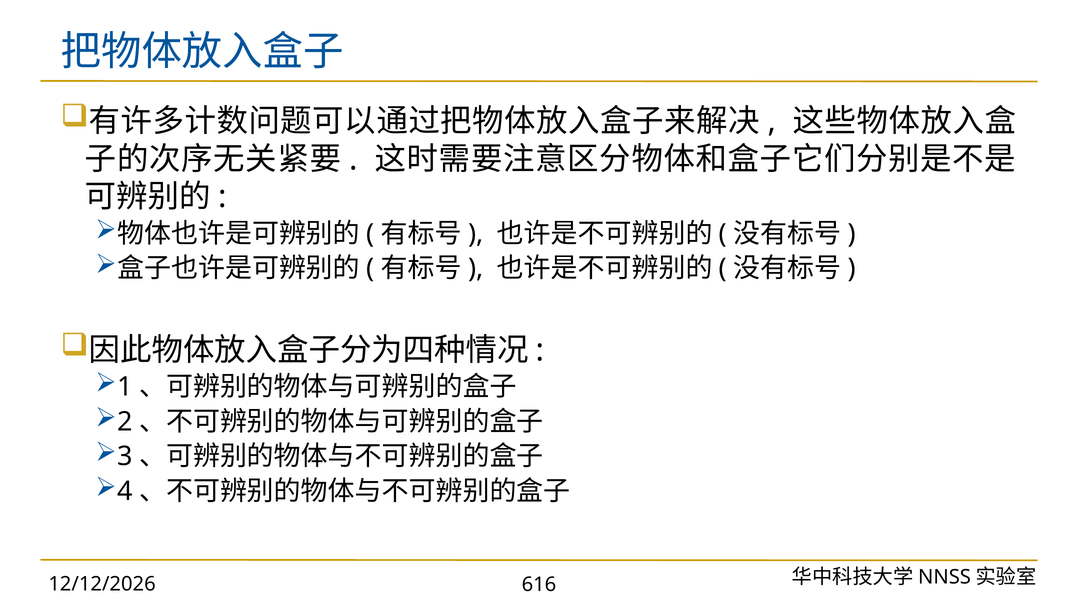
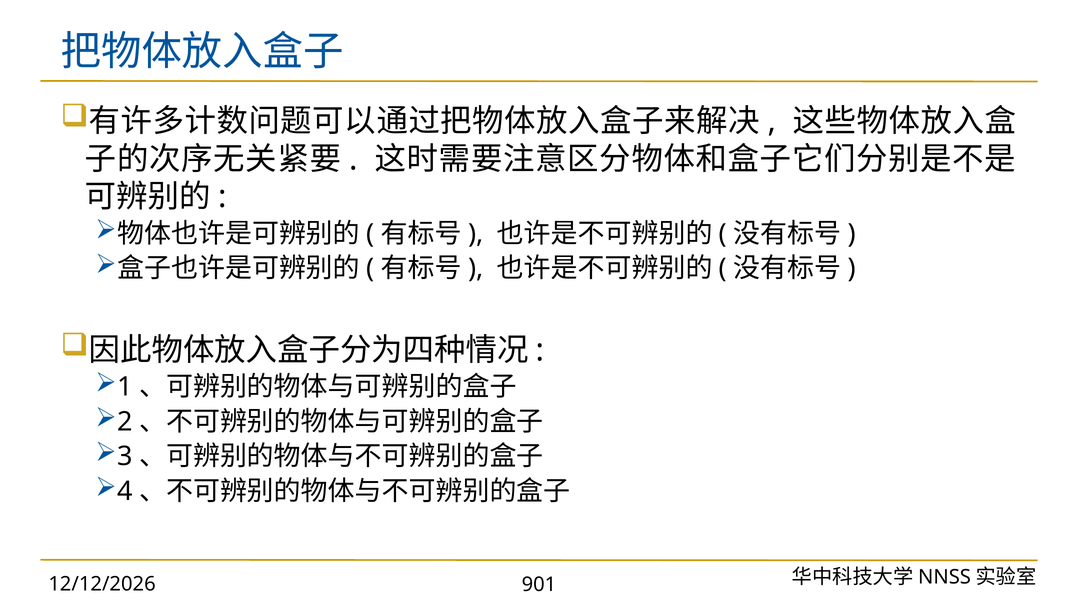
616: 616 -> 901 (539, 584)
